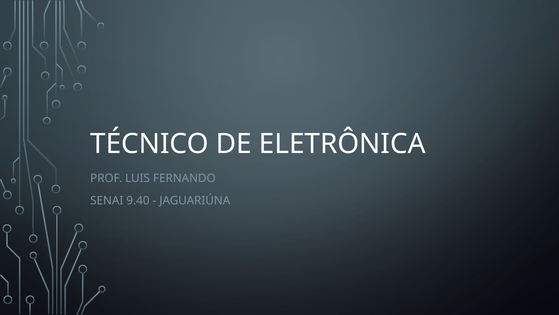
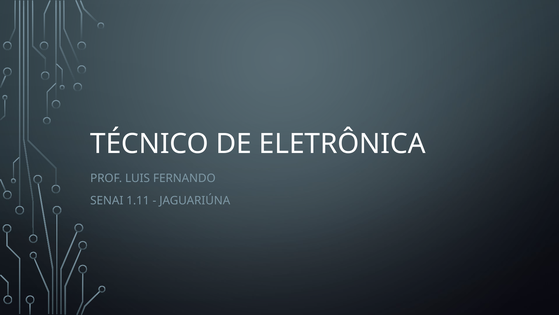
9.40: 9.40 -> 1.11 (138, 200)
